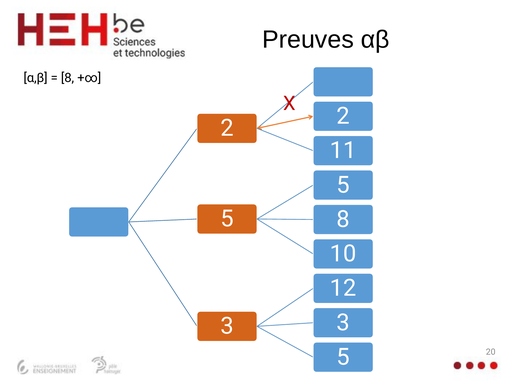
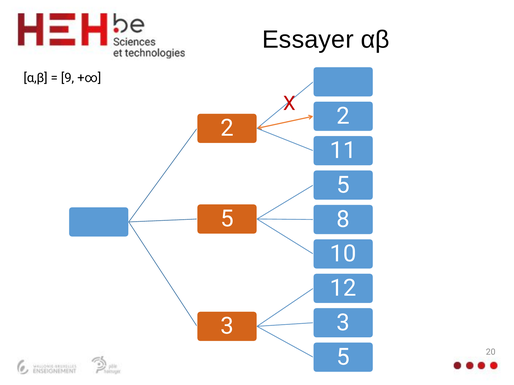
Preuves: Preuves -> Essayer (308, 40)
8: 8 -> 9 (68, 78)
